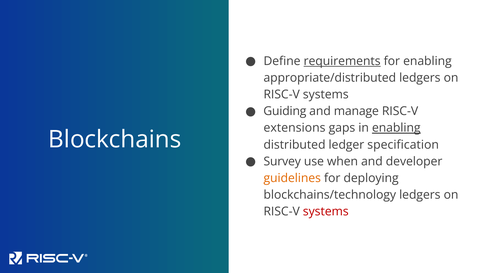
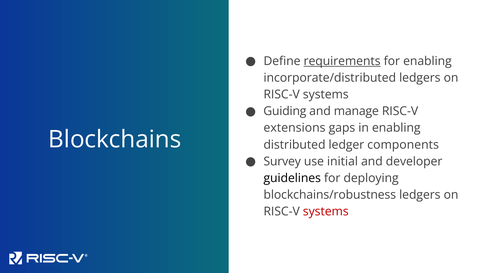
appropriate/distributed: appropriate/distributed -> incorporate/distributed (330, 78)
enabling underline: present -> none (396, 128)
specification: specification -> components (403, 145)
when: when -> initial (342, 161)
guidelines colour: orange -> black (292, 178)
blockchains/technology: blockchains/technology -> blockchains/robustness (330, 195)
